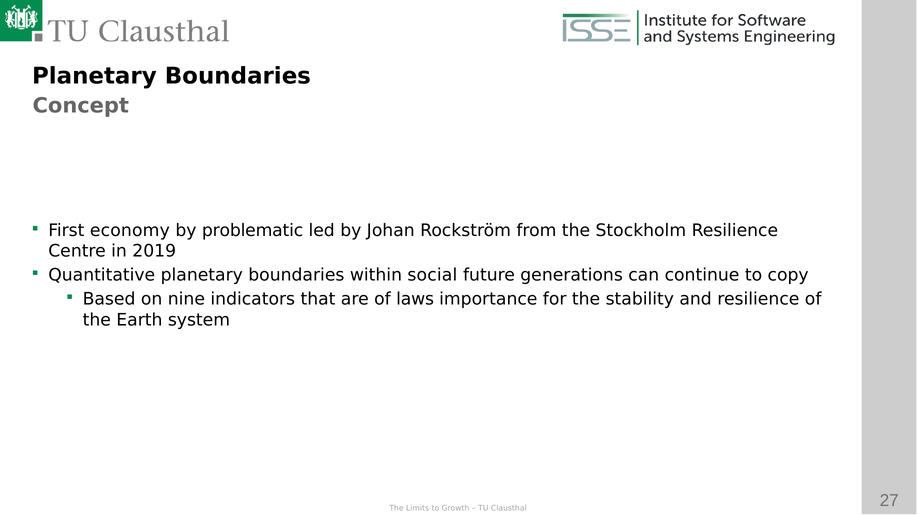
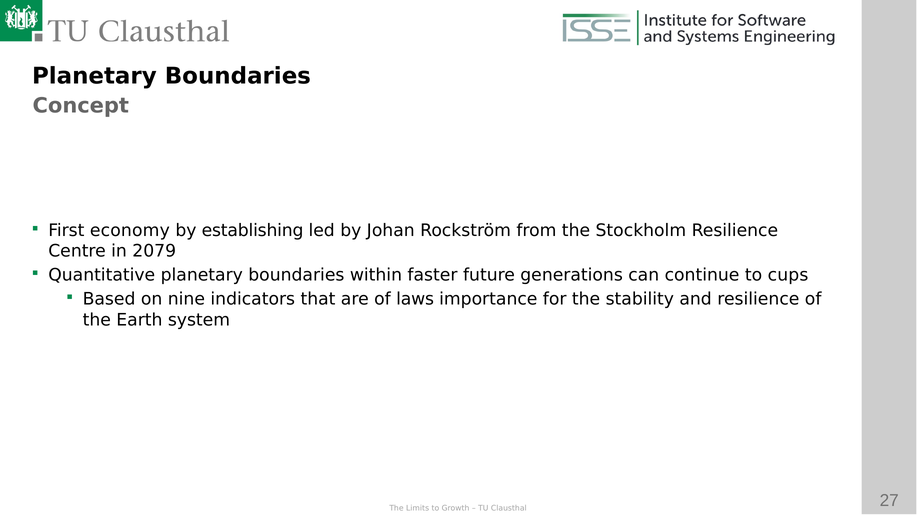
problematic: problematic -> establishing (253, 231)
2019: 2019 -> 2079 (154, 251)
social: social -> faster (432, 275)
copy: copy -> cups (788, 275)
